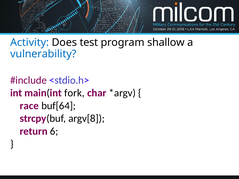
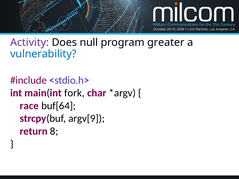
Activity colour: blue -> purple (30, 42)
test: test -> null (89, 42)
shallow: shallow -> greater (166, 42)
argv[8: argv[8 -> argv[9 (87, 119)
6: 6 -> 8 (54, 131)
